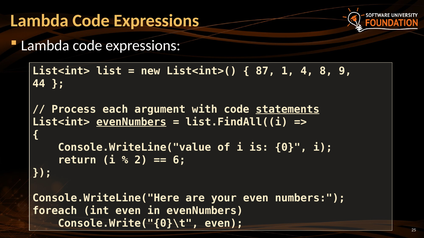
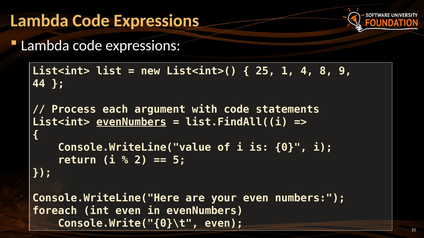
87: 87 -> 25 (265, 71)
statements underline: present -> none (288, 109)
6: 6 -> 5 (179, 160)
